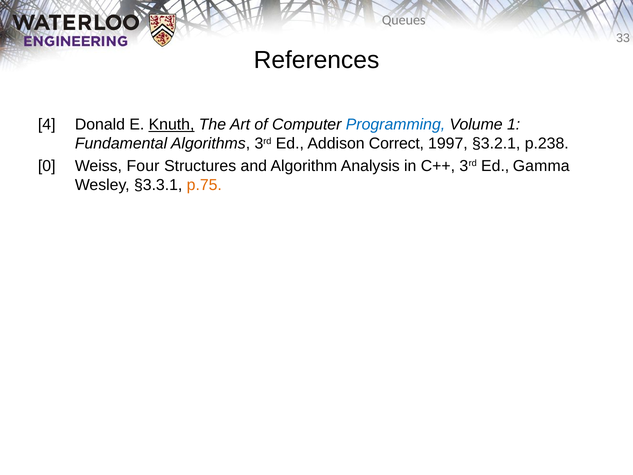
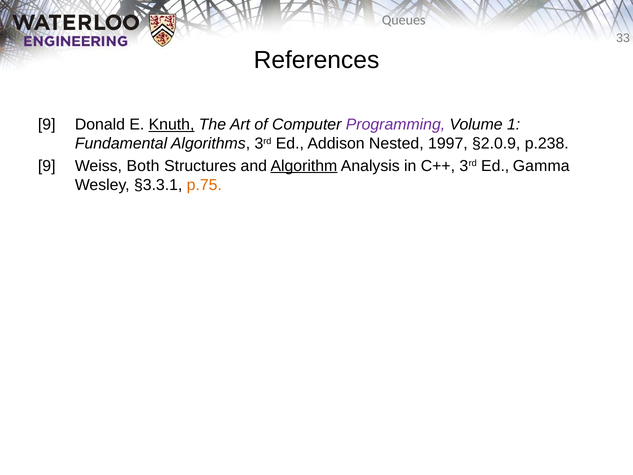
4: 4 -> 9 (47, 125)
Programming colour: blue -> purple (396, 125)
Correct: Correct -> Nested (396, 144)
§3.2.1: §3.2.1 -> §2.0.9 (496, 144)
0: 0 -> 9 (47, 166)
Four: Four -> Both (143, 166)
Algorithm underline: none -> present (304, 166)
